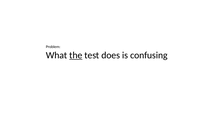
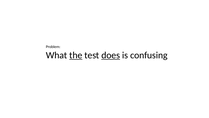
does underline: none -> present (111, 55)
